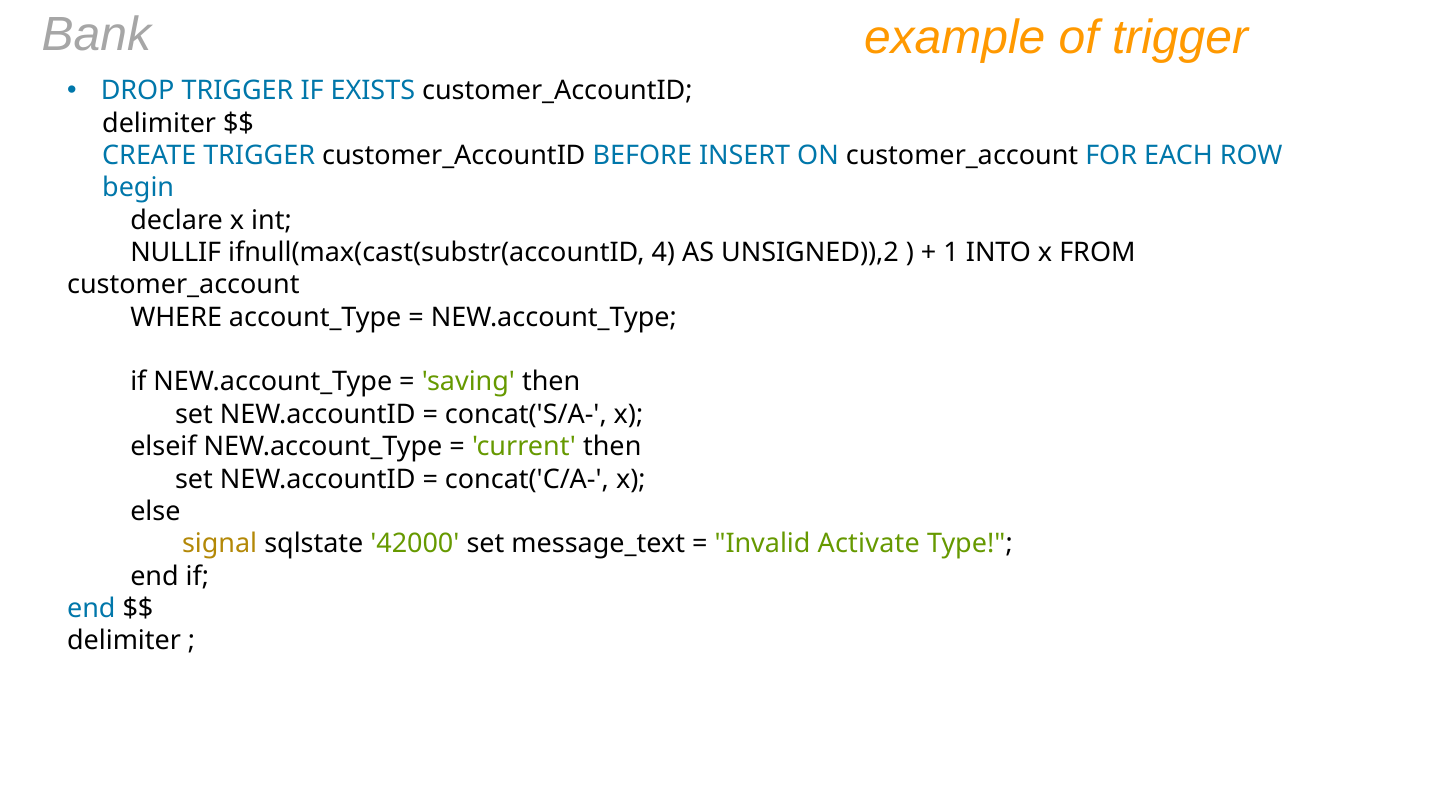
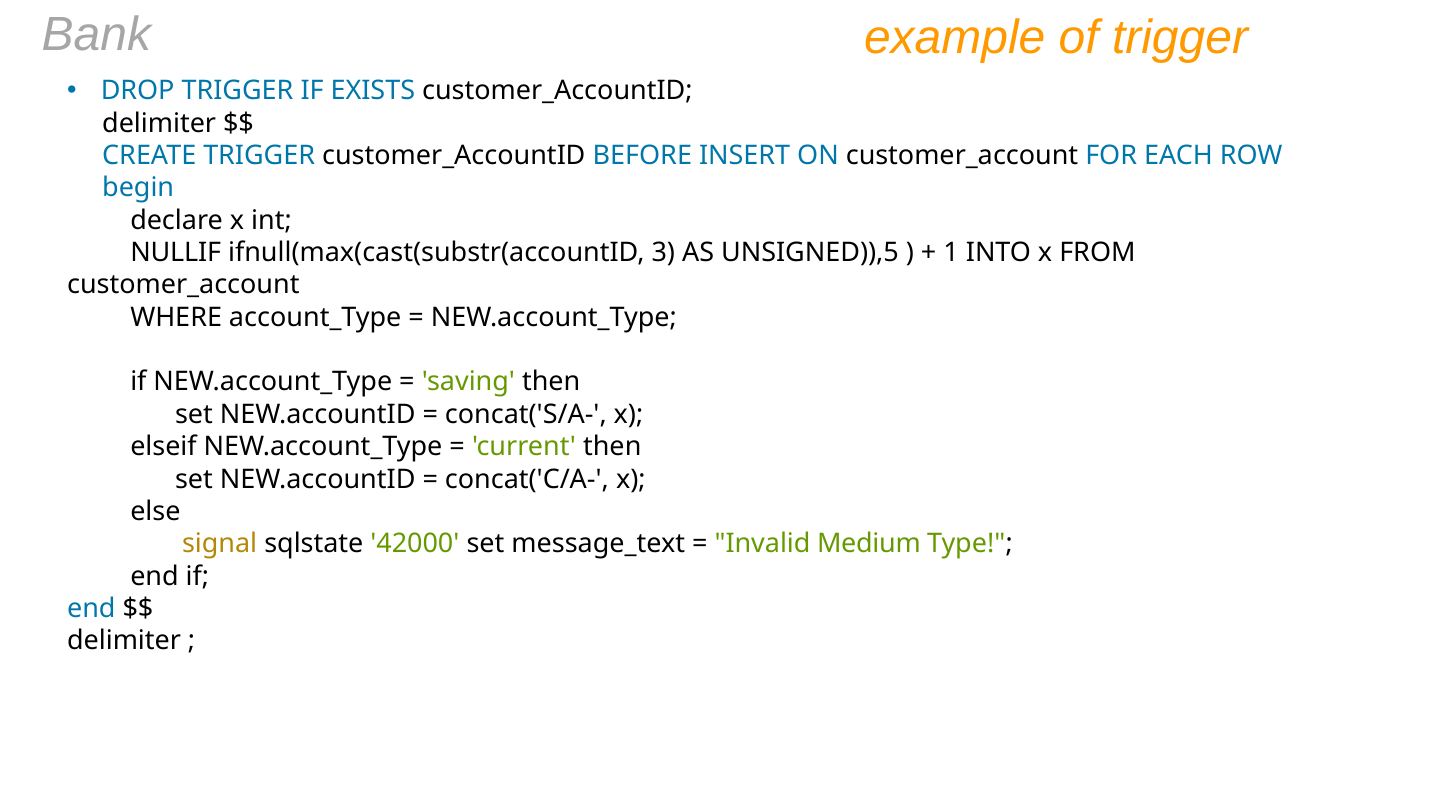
4: 4 -> 3 (663, 253)
UNSIGNED)),2: UNSIGNED)),2 -> UNSIGNED)),5 (810, 253)
Activate: Activate -> Medium (869, 544)
